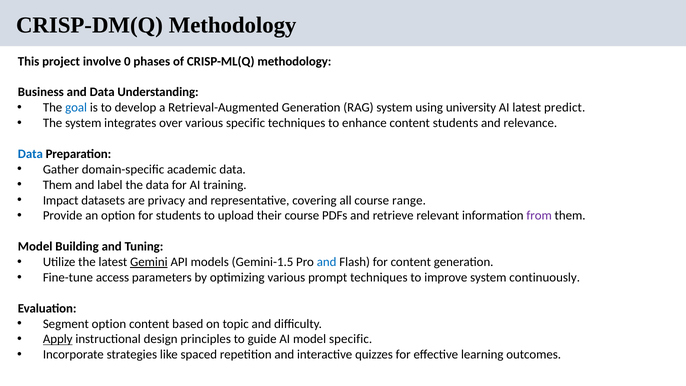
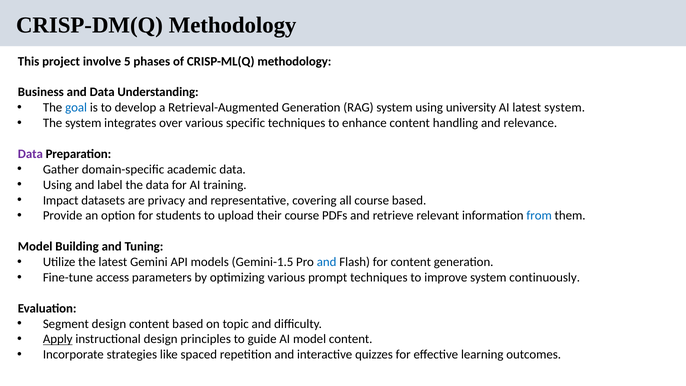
0: 0 -> 5 (127, 61)
latest predict: predict -> system (565, 108)
content students: students -> handling (455, 123)
Data colour: blue -> purple (30, 154)
Them: Them -> Using (57, 185)
course range: range -> based (409, 200)
from colour: purple -> blue (539, 216)
Gemini underline: present -> none (149, 262)
Segment option: option -> design (109, 324)
model specific: specific -> content (351, 339)
